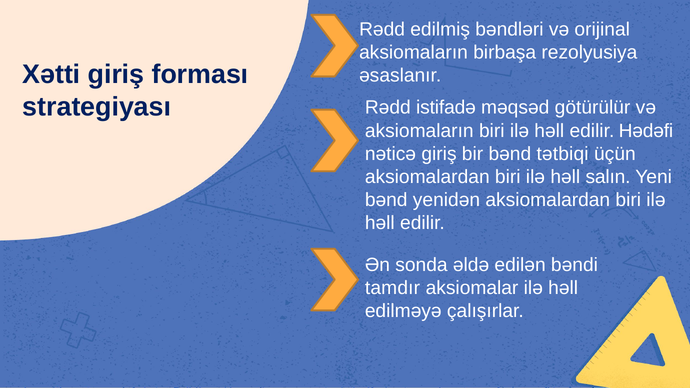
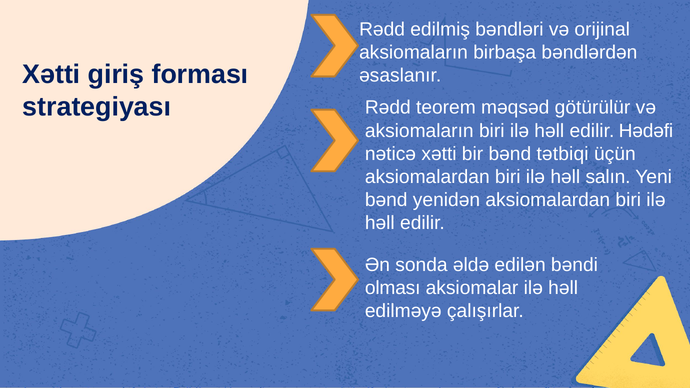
rezolyusiya: rezolyusiya -> bəndlərdən (589, 53)
istifadə: istifadə -> teorem (446, 108)
nəticə giriş: giriş -> xətti (439, 154)
tamdır: tamdır -> olması (393, 288)
